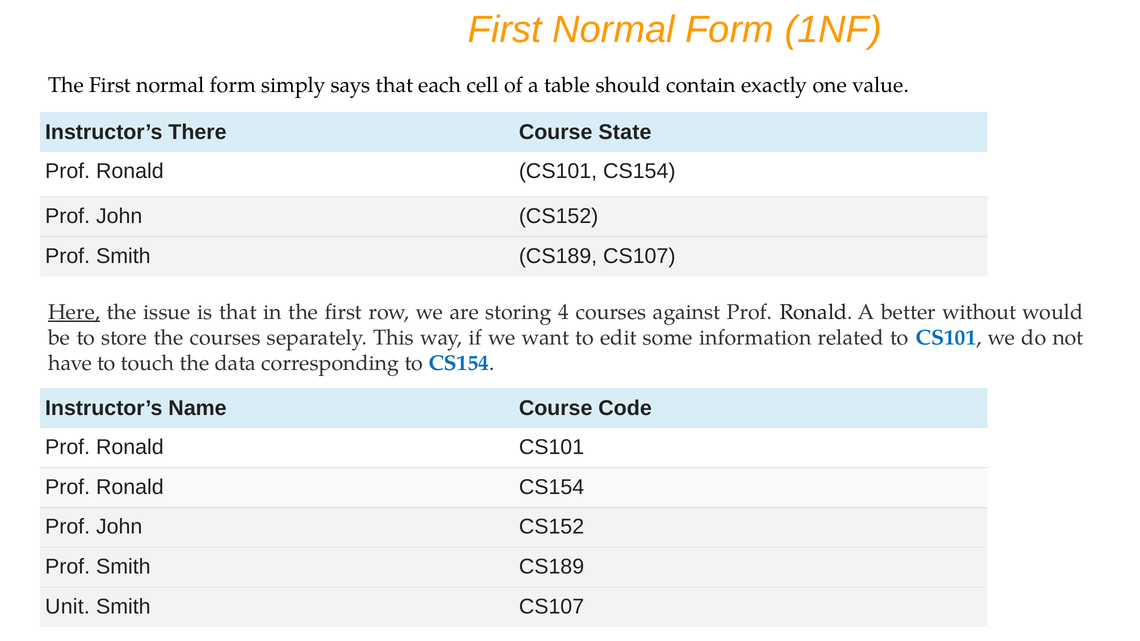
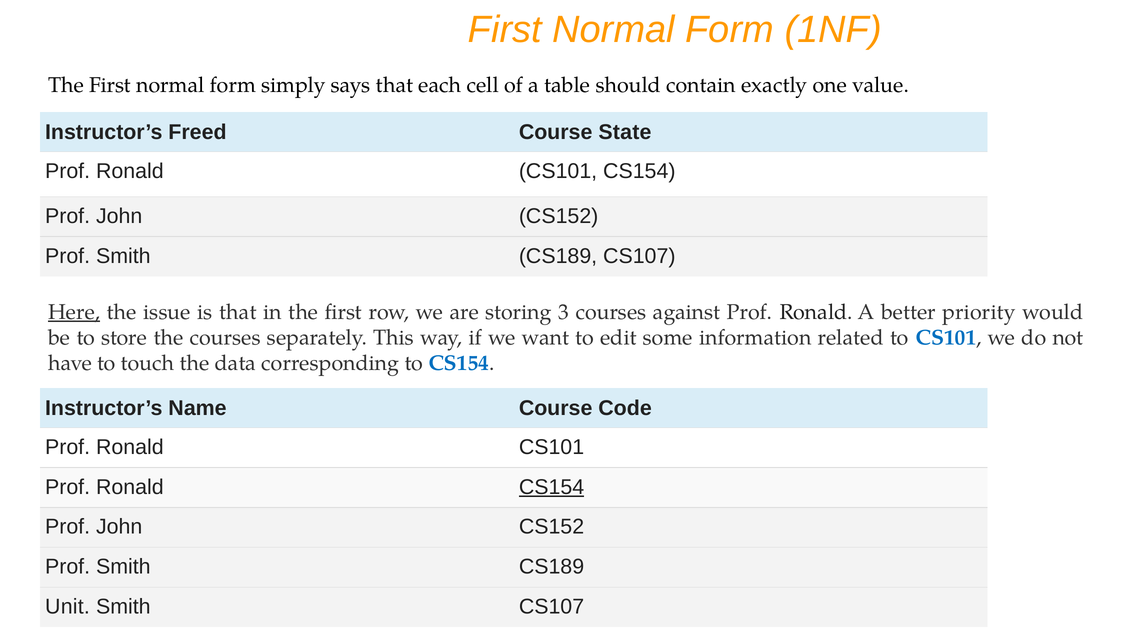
There: There -> Freed (197, 132)
4: 4 -> 3 (563, 312)
without: without -> priority (979, 312)
CS154 underline: none -> present (552, 487)
